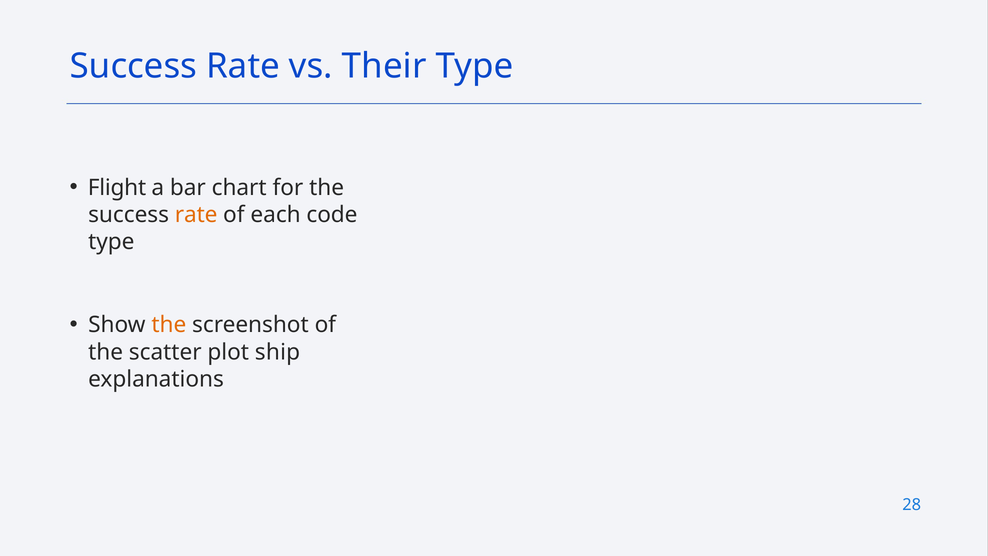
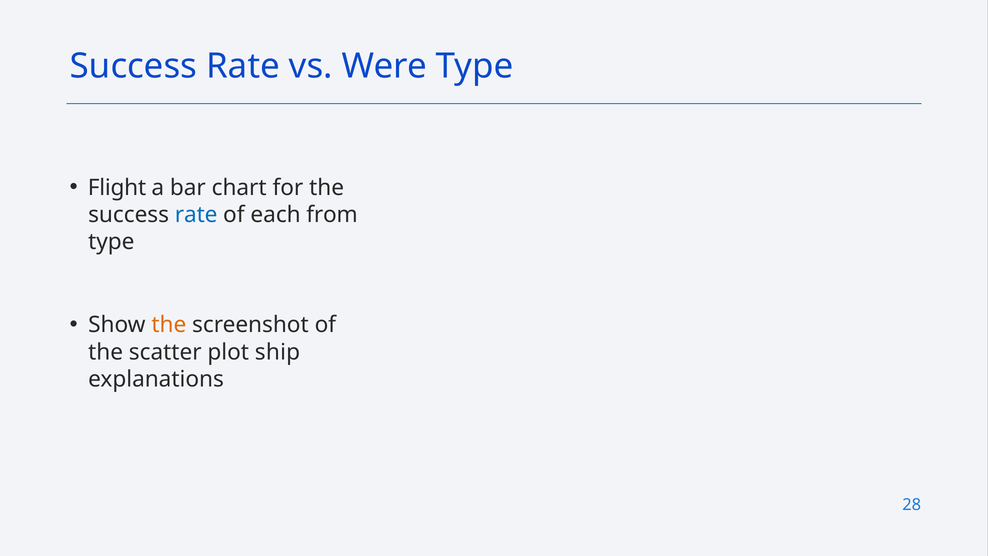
Their: Their -> Were (384, 66)
rate colour: orange -> blue (196, 215)
code: code -> from (332, 215)
